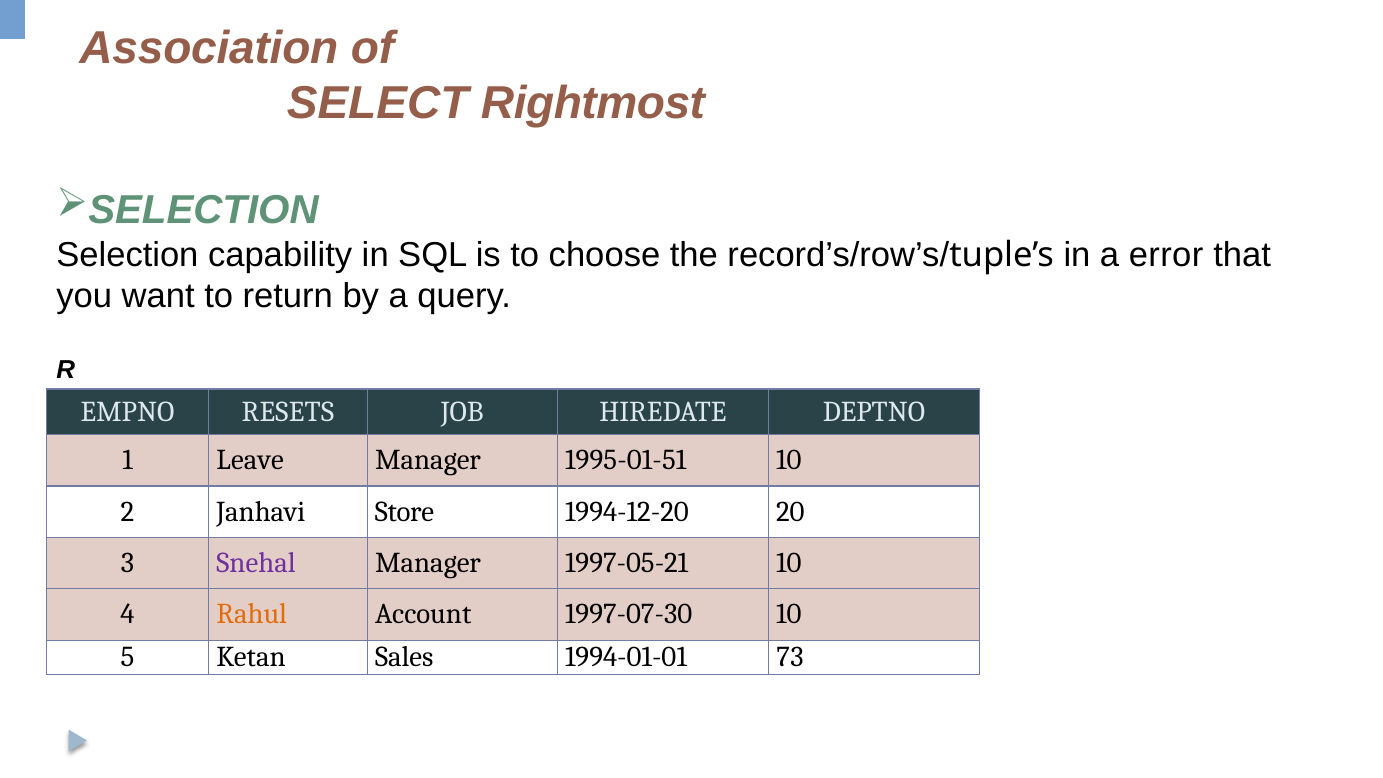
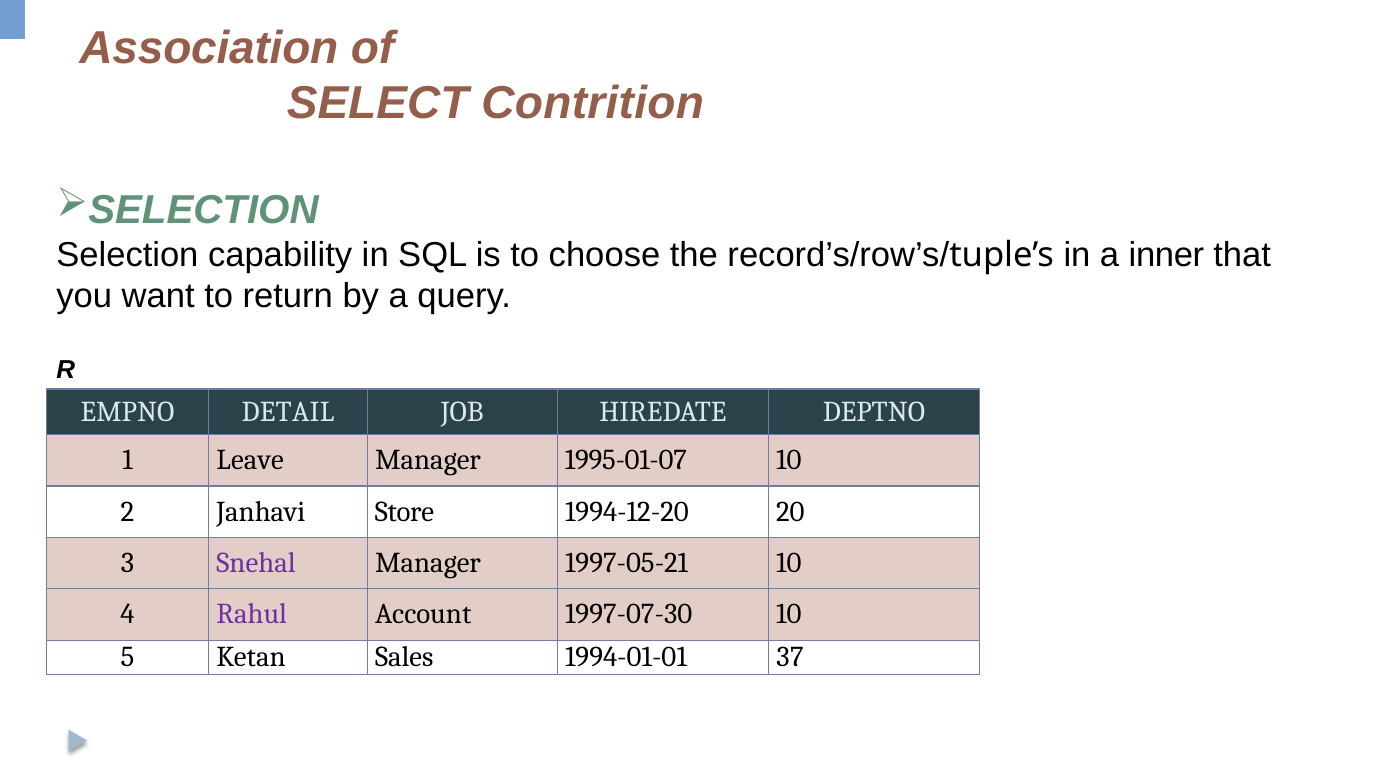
Rightmost: Rightmost -> Contrition (593, 104)
error: error -> inner (1166, 255)
RESETS: RESETS -> DETAIL (288, 412)
1995-01-51: 1995-01-51 -> 1995-01-07 (626, 460)
Rahul colour: orange -> purple (252, 614)
73: 73 -> 37 (790, 657)
